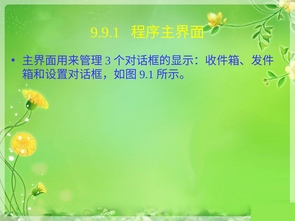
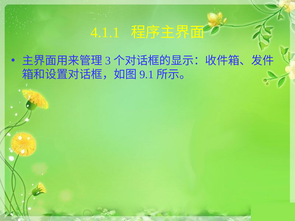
9.9.1: 9.9.1 -> 4.1.1 (105, 33)
